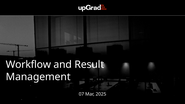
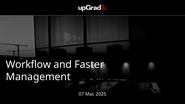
Result: Result -> Faster (89, 65)
